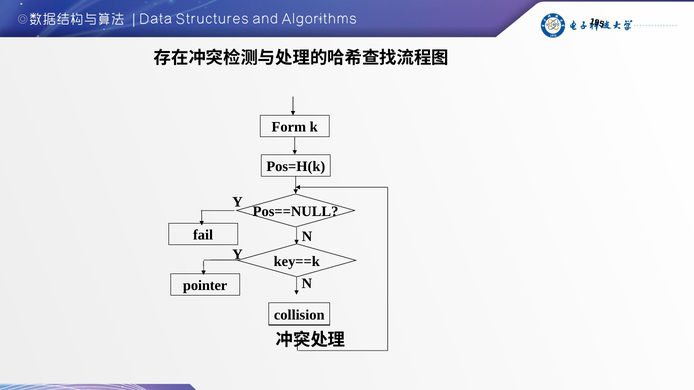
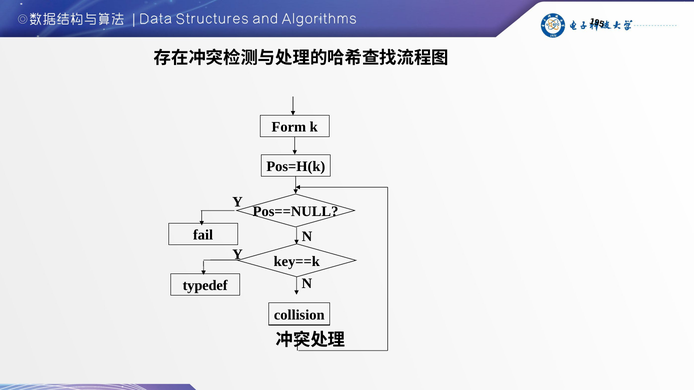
pointer: pointer -> typedef (205, 286)
